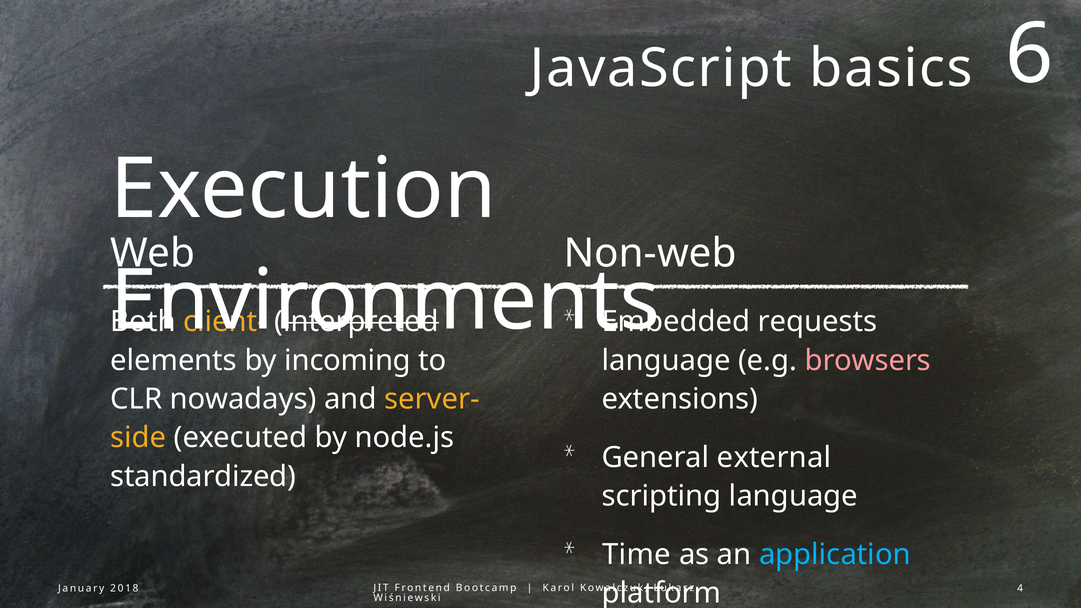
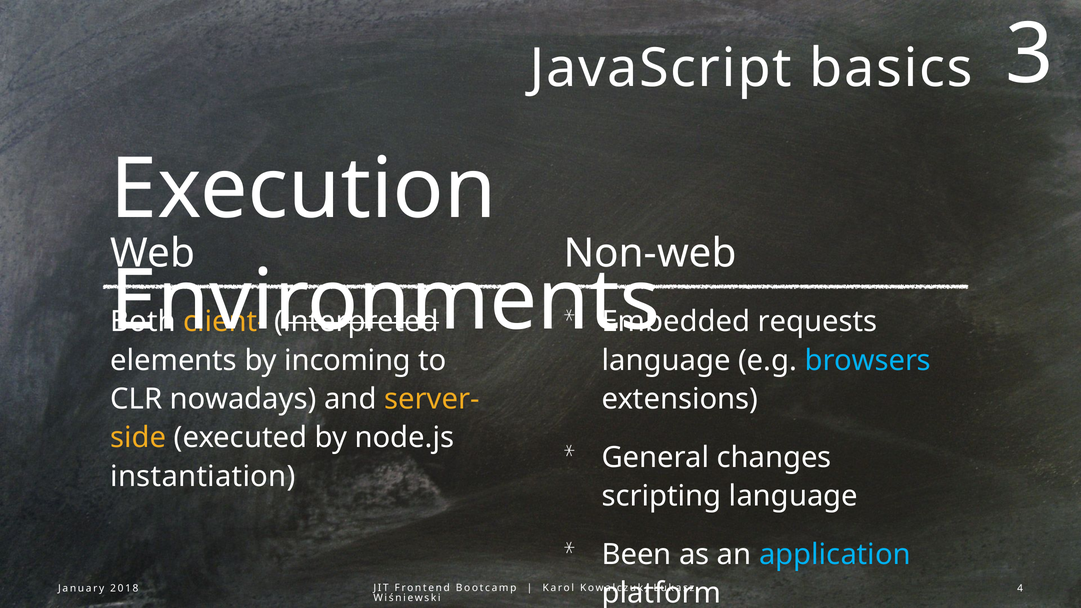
6: 6 -> 3 (1029, 54)
browsers colour: pink -> light blue (868, 360)
external: external -> changes (774, 457)
standardized: standardized -> instantiation (203, 476)
Time: Time -> Been (637, 554)
